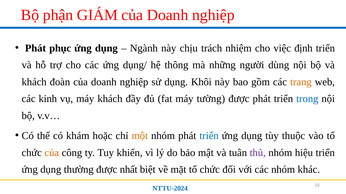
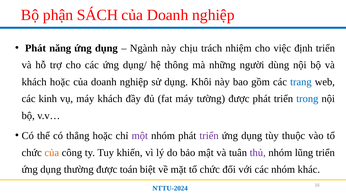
GIÁM: GIÁM -> SÁCH (97, 15)
phục: phục -> năng (60, 48)
khách đoàn: đoàn -> hoặc (60, 82)
trang colour: orange -> blue (301, 82)
khám: khám -> thẳng (78, 136)
một colour: orange -> purple (140, 136)
triển colour: blue -> purple (209, 136)
hiệu: hiệu -> lũng (304, 153)
nhất: nhất -> toán (129, 170)
